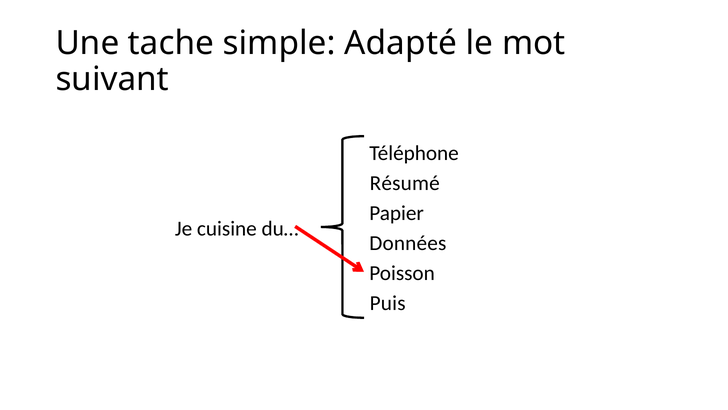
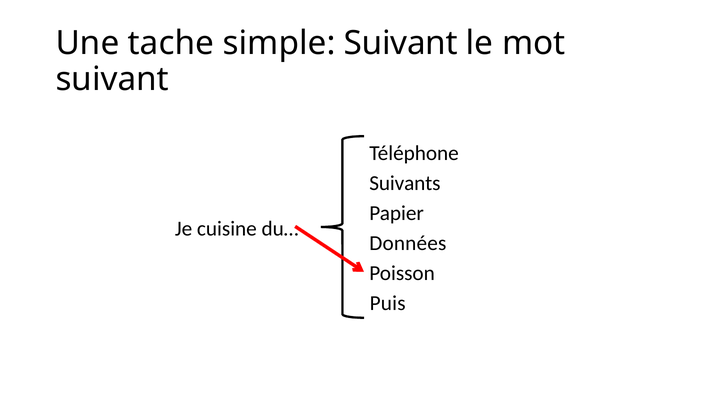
simple Adapté: Adapté -> Suivant (401, 43)
Résumé: Résumé -> Suivants (405, 183)
